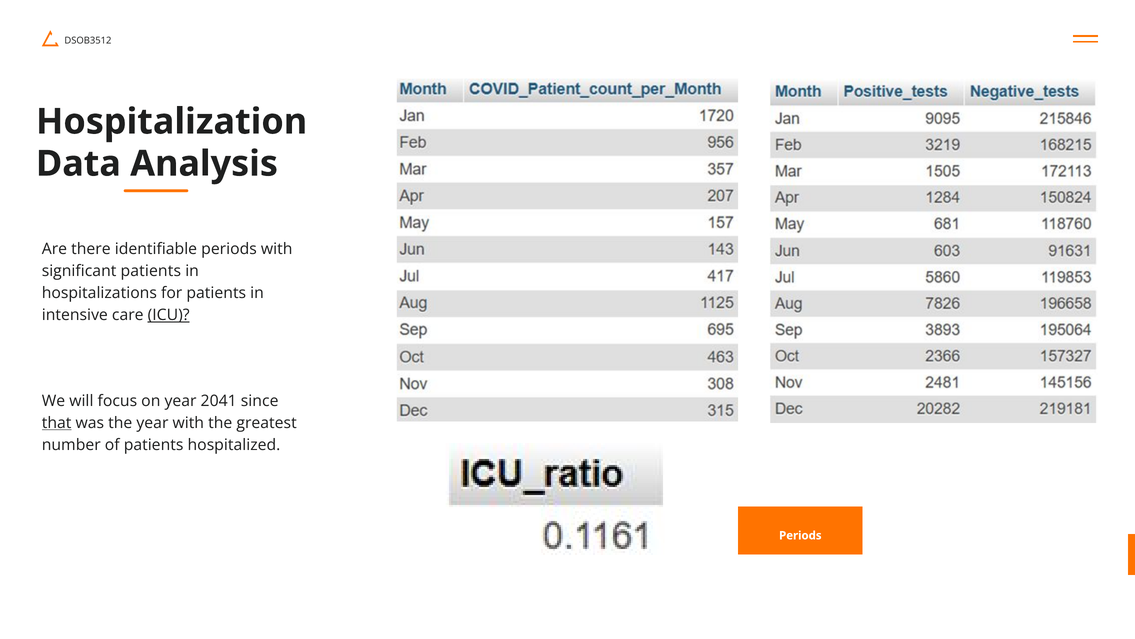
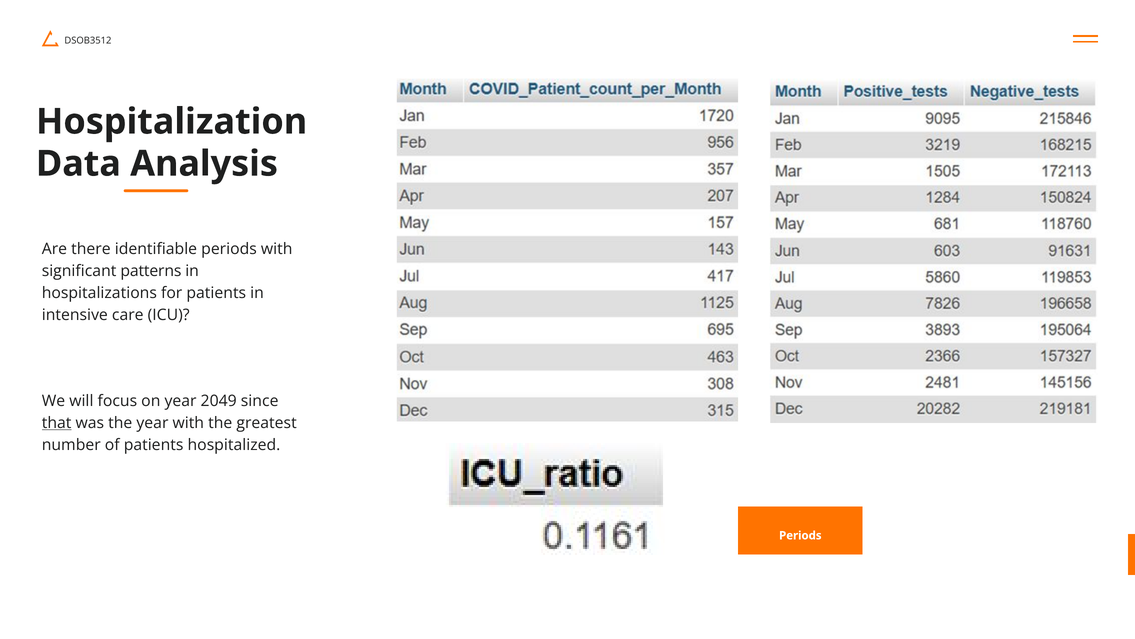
significant patients: patients -> patterns (151, 271)
ICU underline: present -> none (169, 315)
2041: 2041 -> 2049 (219, 400)
